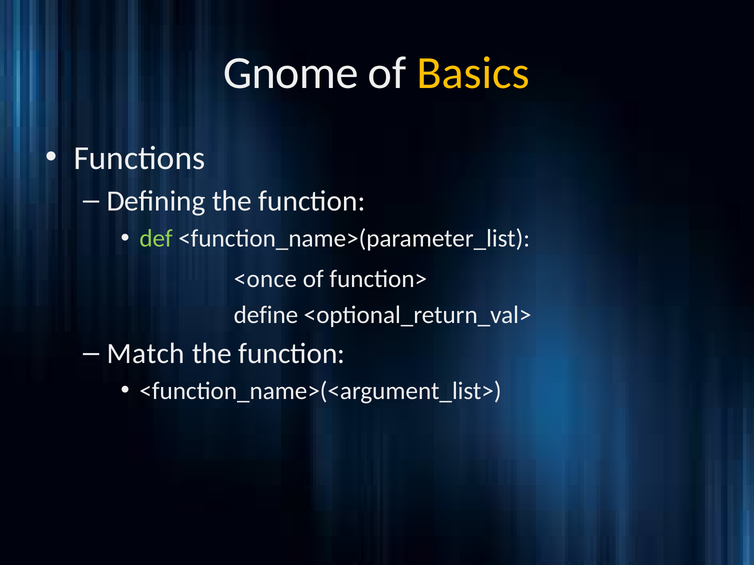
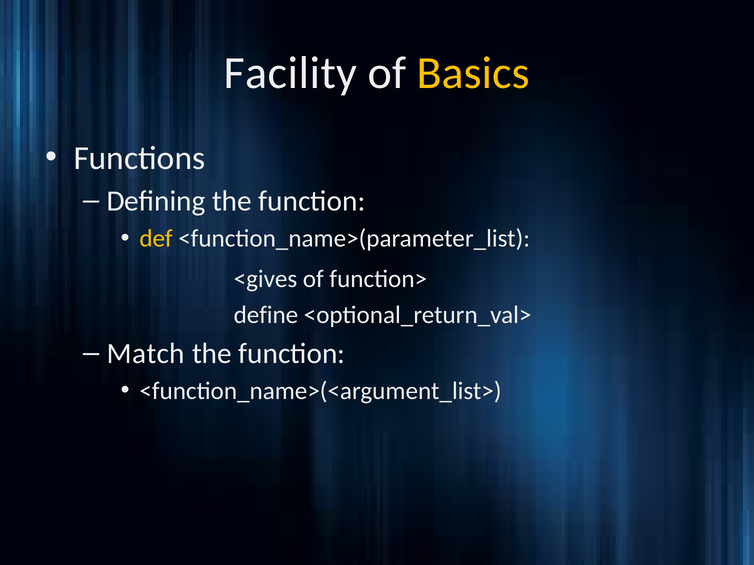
Gnome: Gnome -> Facility (290, 73)
def colour: light green -> yellow (156, 239)
<once: <once -> <gives (266, 279)
